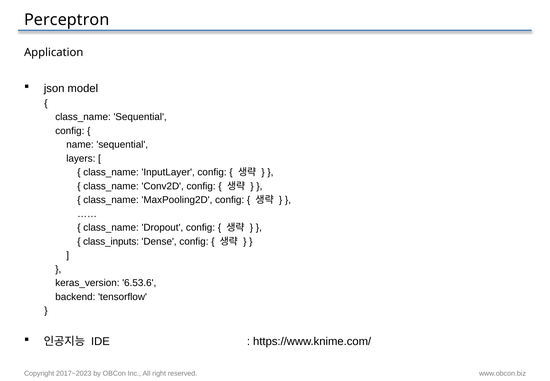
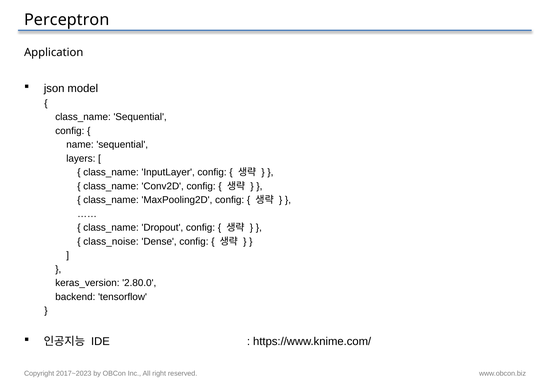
class_inputs: class_inputs -> class_noise (111, 241)
6.53.6: 6.53.6 -> 2.80.0 (139, 283)
